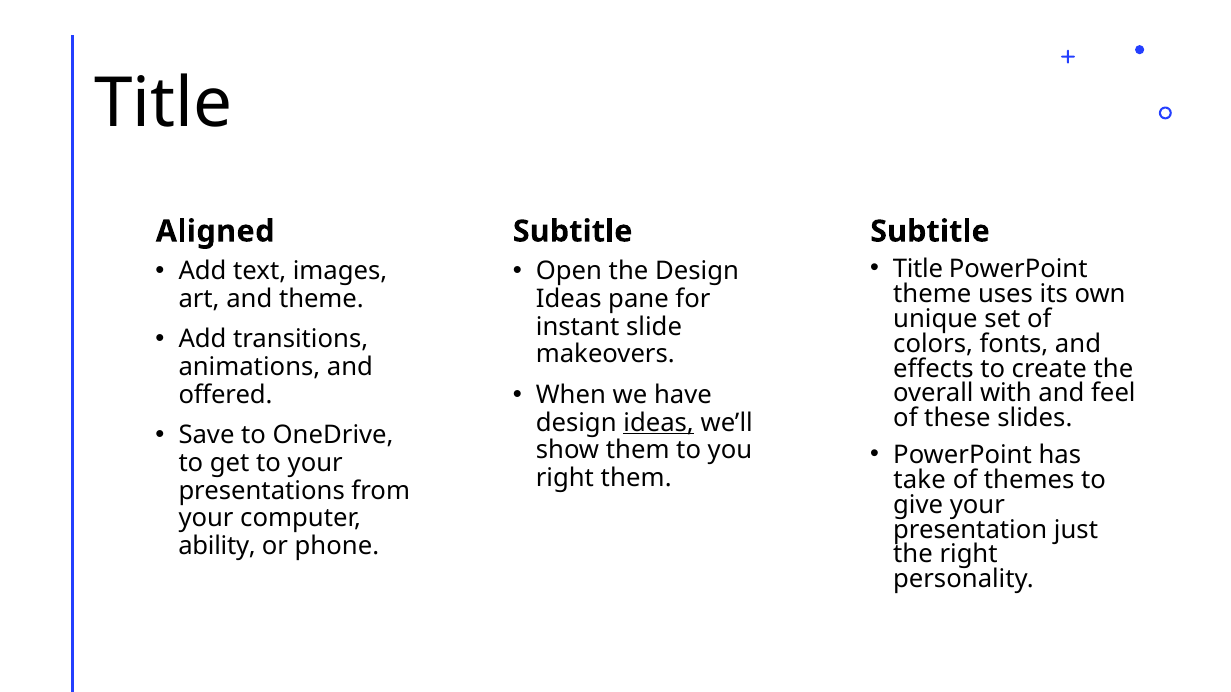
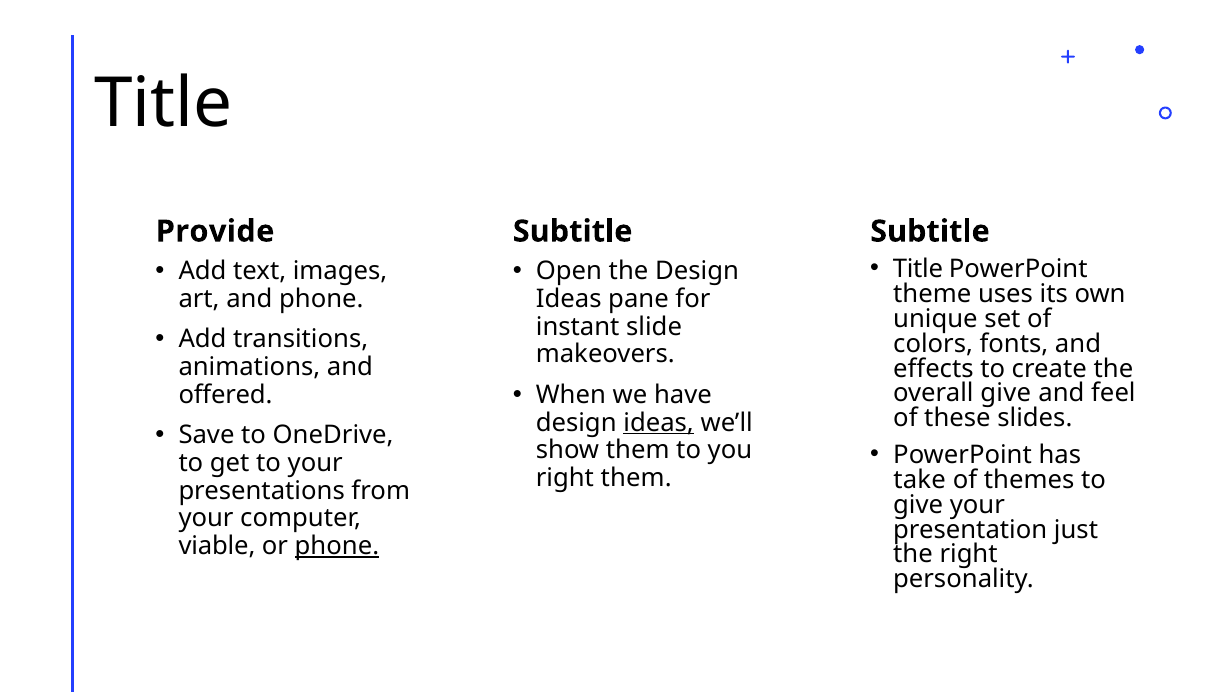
Aligned: Aligned -> Provide (215, 232)
and theme: theme -> phone (321, 299)
overall with: with -> give (1006, 394)
ability: ability -> viable (217, 547)
phone underline: none -> present (337, 547)
